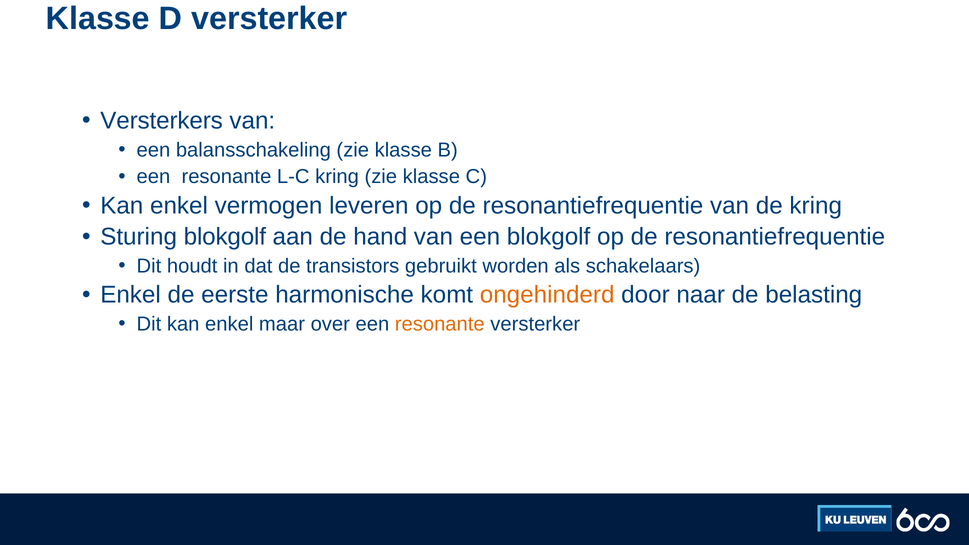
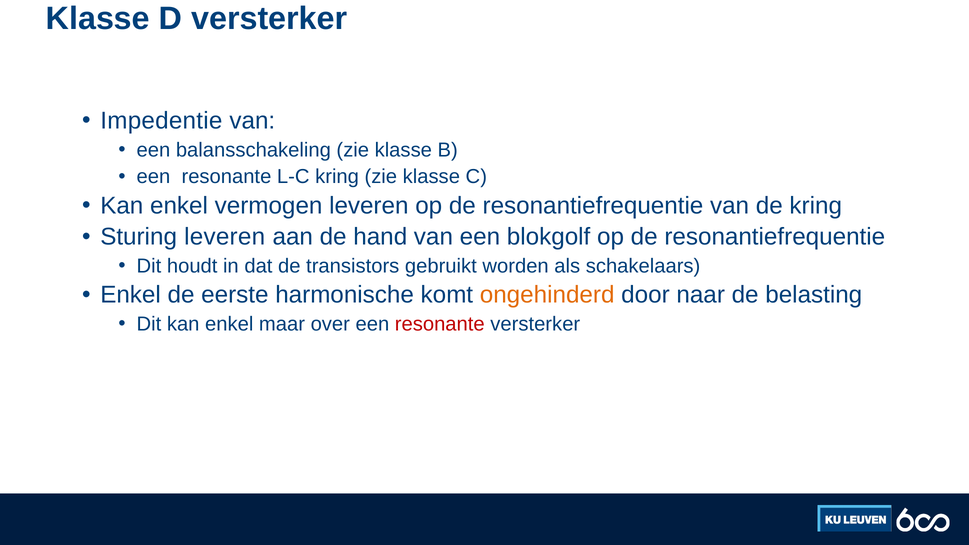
Versterkers: Versterkers -> Impedentie (161, 121)
Sturing blokgolf: blokgolf -> leveren (225, 237)
resonante colour: orange -> red (440, 324)
